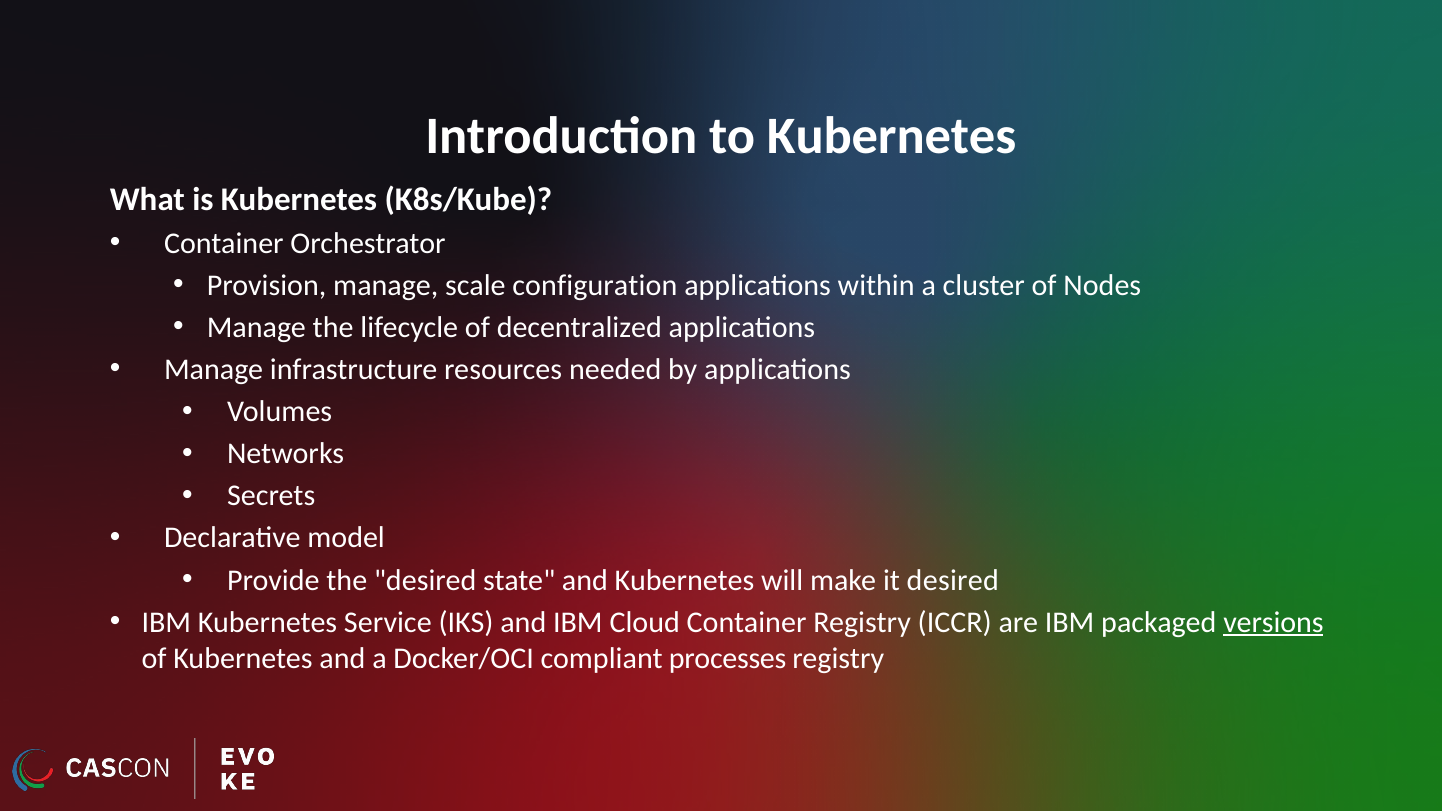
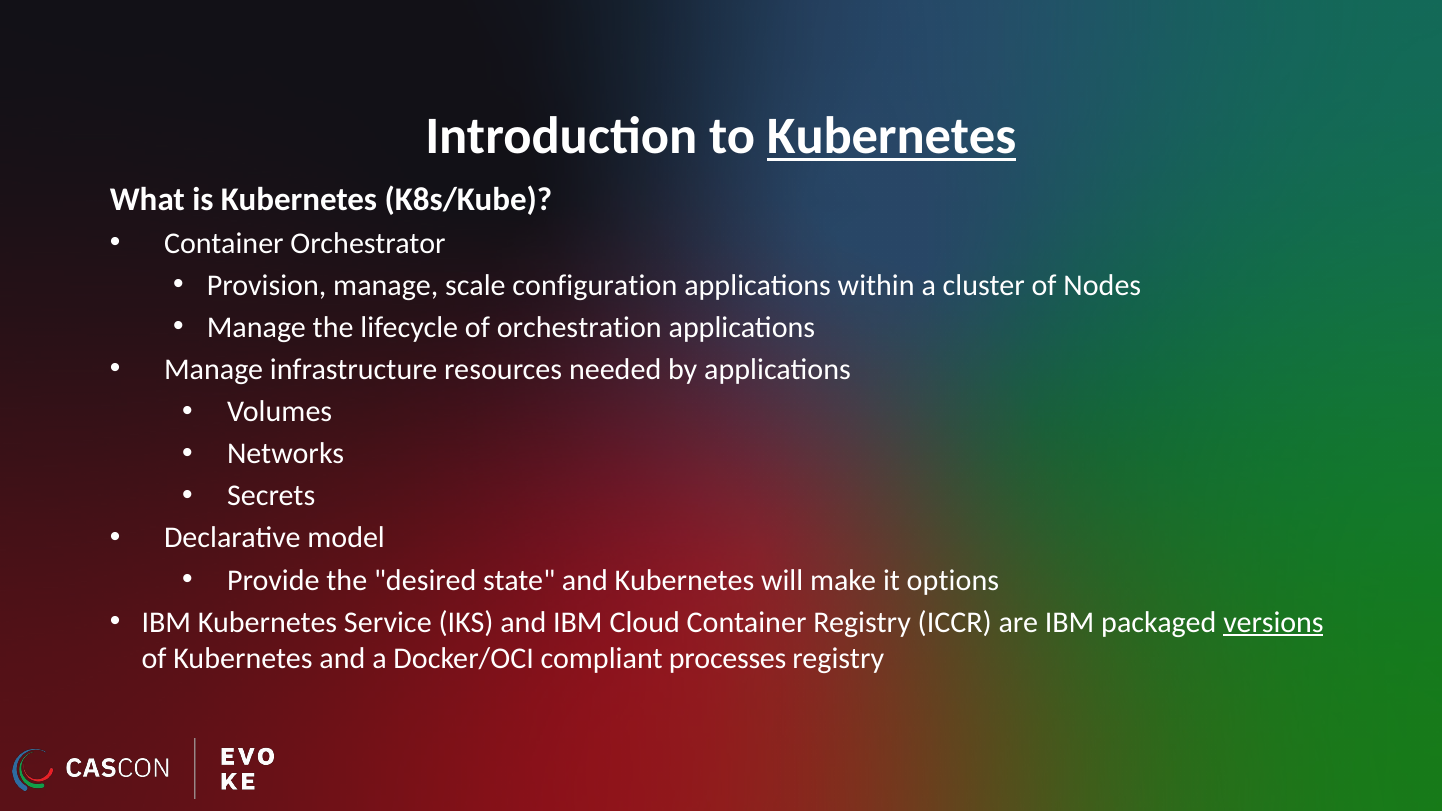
Kubernetes underline: none -> present (892, 137)
decentralized: decentralized -> orchestration (579, 328)
it desired: desired -> options (953, 580)
